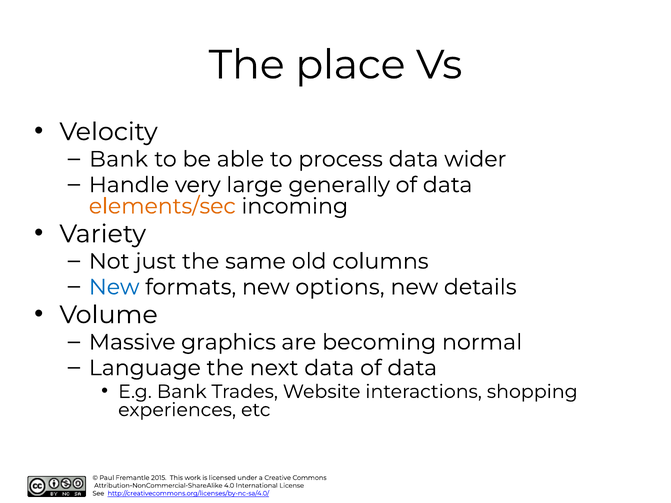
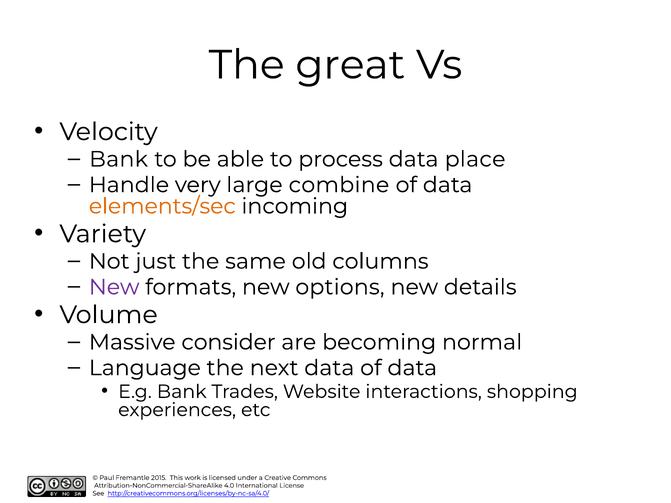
place: place -> great (350, 65)
wider: wider -> place (475, 159)
generally: generally -> combine (339, 185)
New colour: blue -> purple (114, 287)
graphics: graphics -> consider (229, 342)
